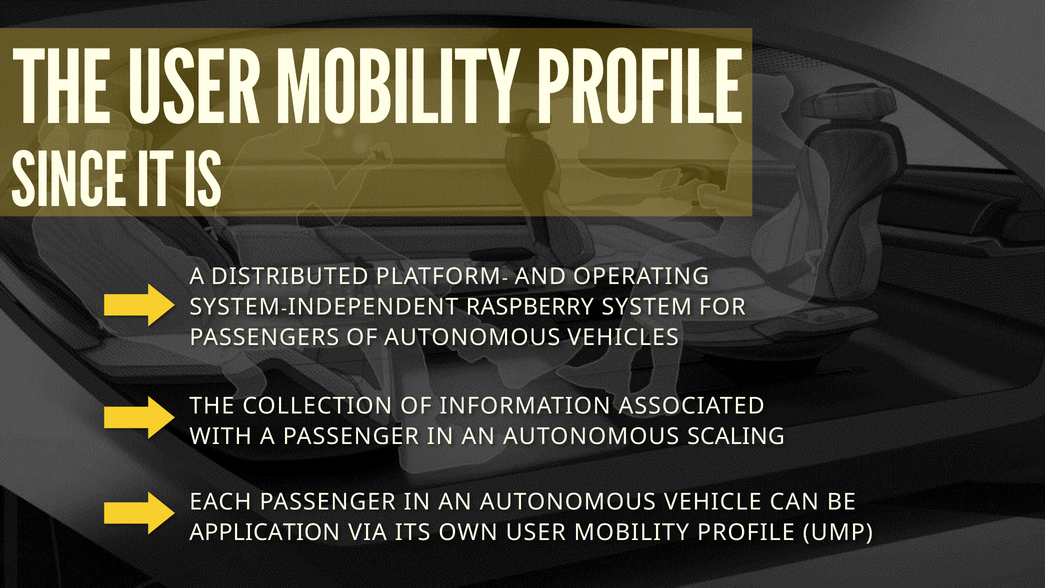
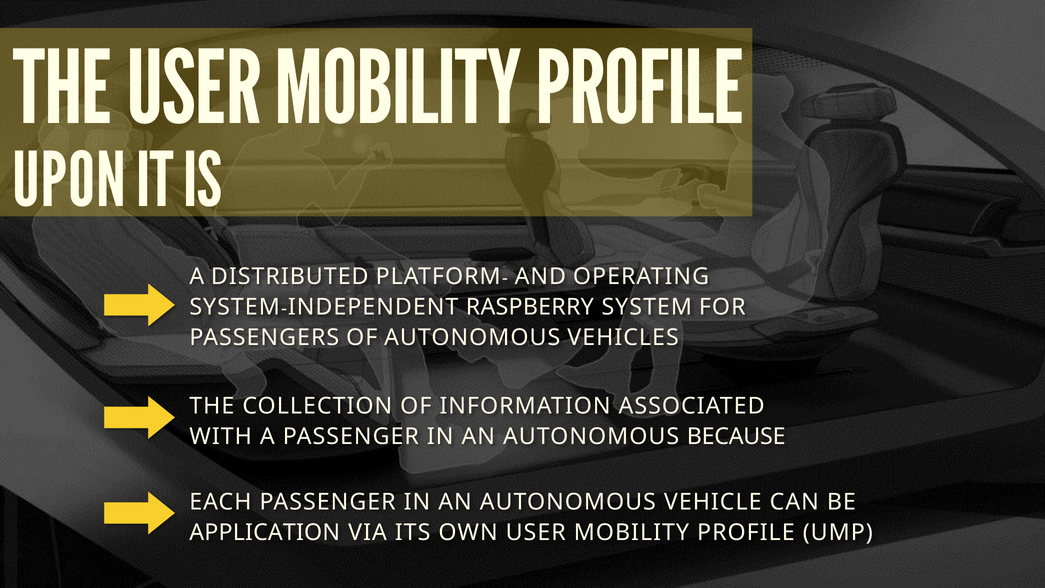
SINCE: SINCE -> UPON (69, 181)
SCALING: SCALING -> BECAUSE (736, 437)
